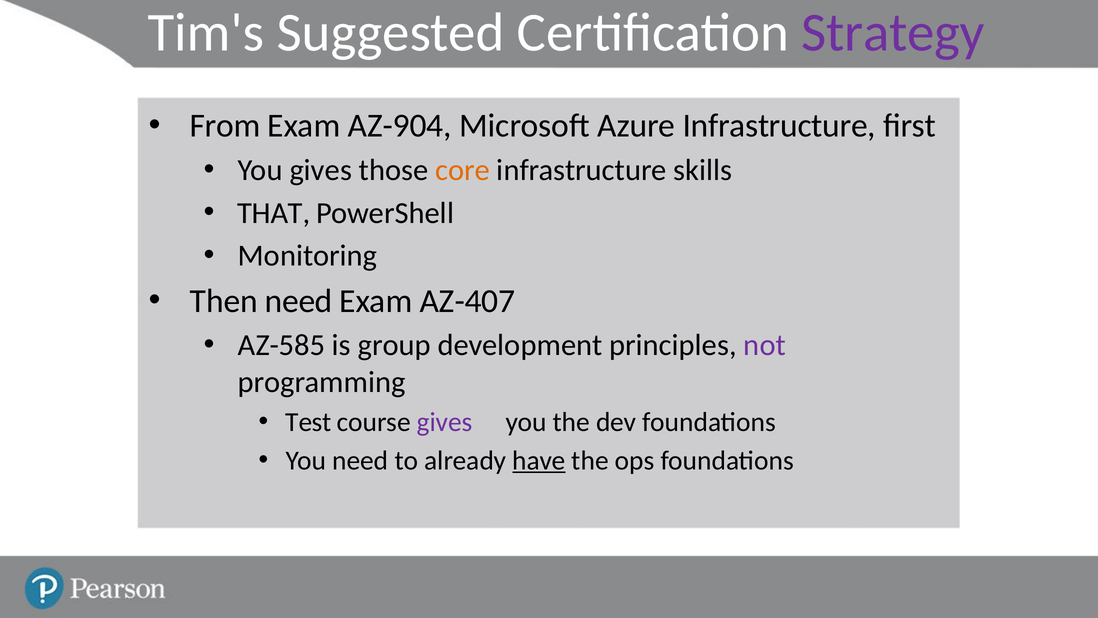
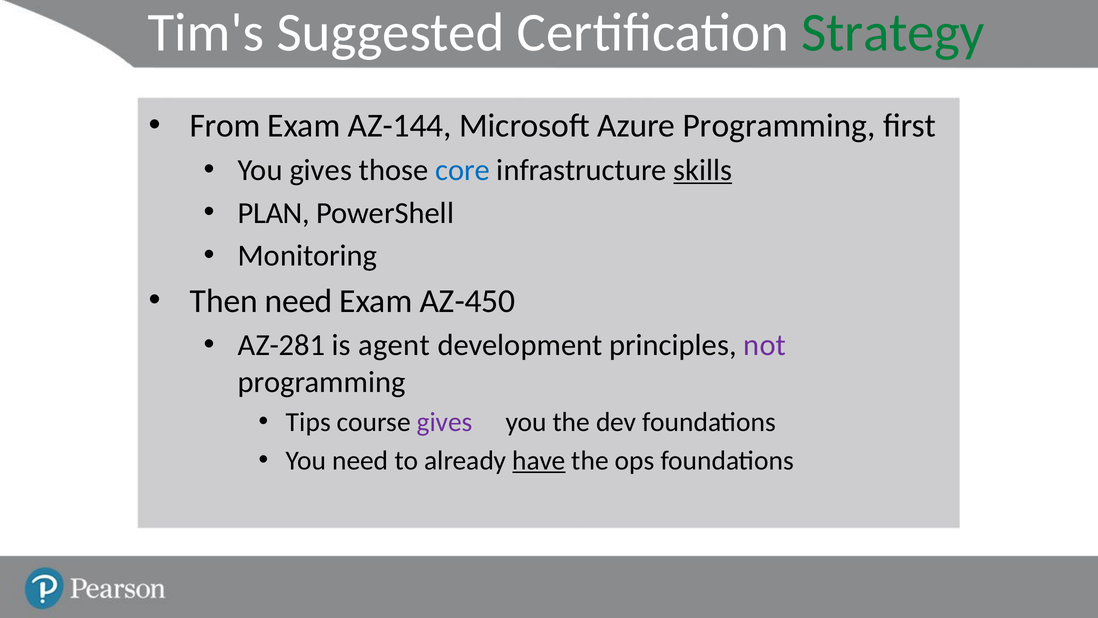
Strategy colour: purple -> green (893, 33)
AZ-904: AZ-904 -> AZ-144 (400, 126)
Azure Infrastructure: Infrastructure -> Programming (779, 126)
core colour: orange -> blue (463, 170)
skills underline: none -> present (703, 170)
THAT: THAT -> PLAN (274, 213)
AZ-407: AZ-407 -> AZ-450 (468, 301)
AZ-585: AZ-585 -> AZ-281 (282, 345)
group: group -> agent (394, 345)
Test: Test -> Tips (308, 422)
